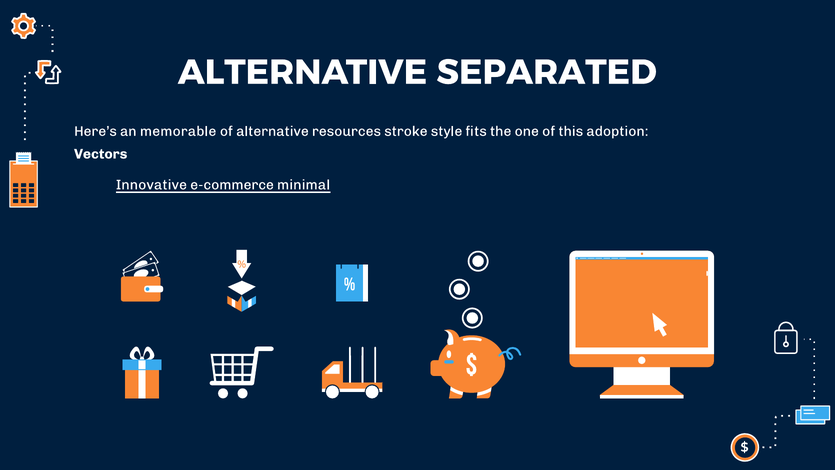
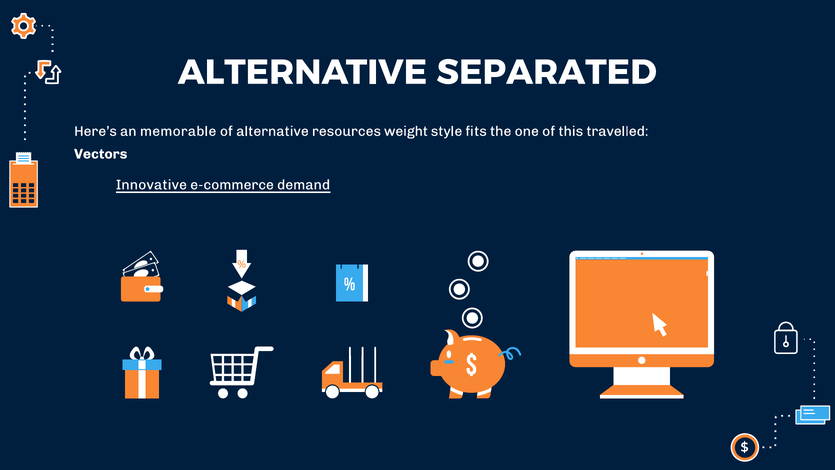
stroke: stroke -> weight (406, 131)
adoption: adoption -> travelled (617, 131)
minimal: minimal -> demand (304, 185)
